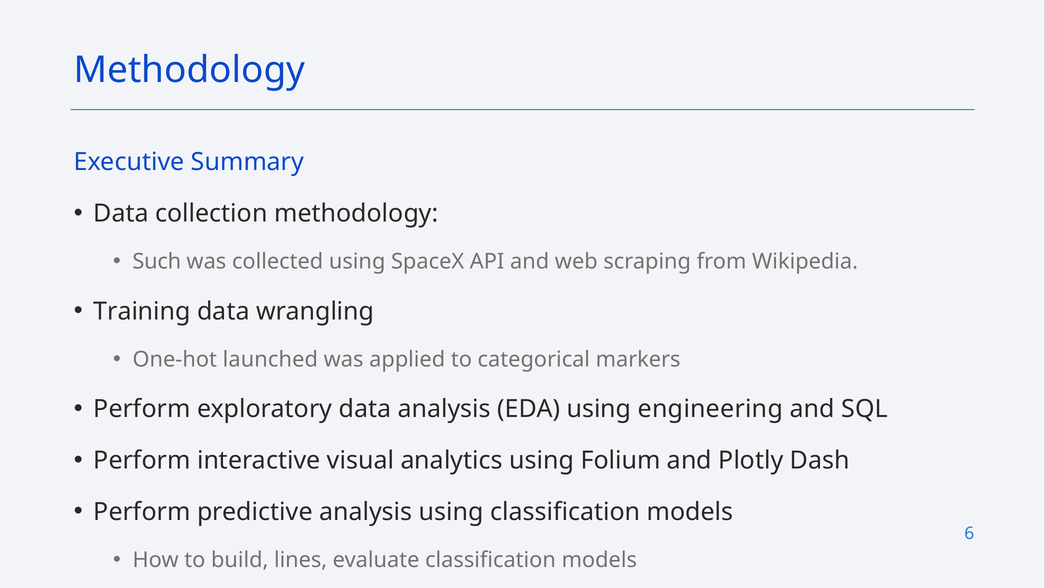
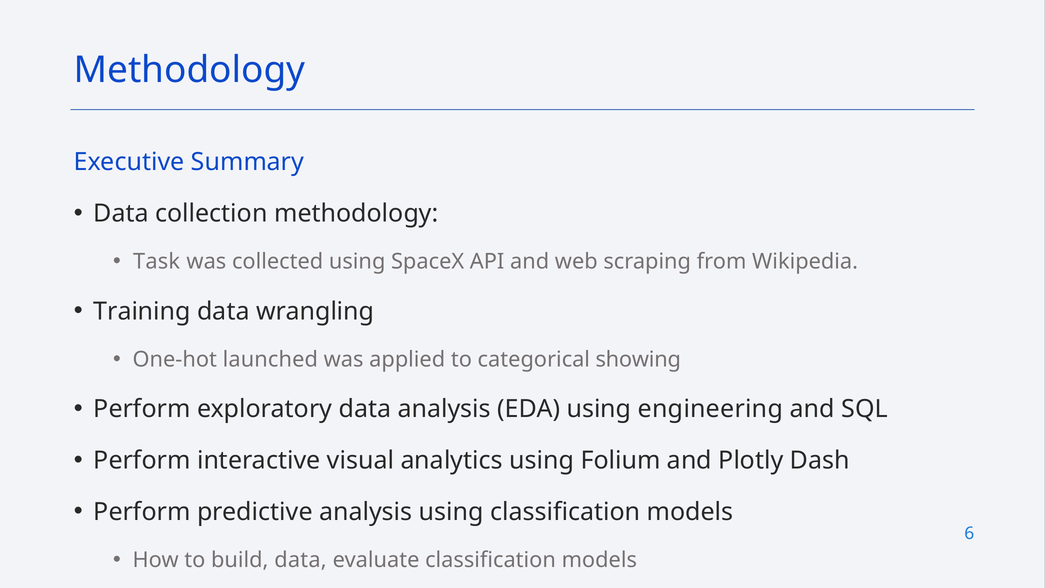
Such: Such -> Task (157, 262)
markers: markers -> showing (638, 360)
build lines: lines -> data (300, 560)
